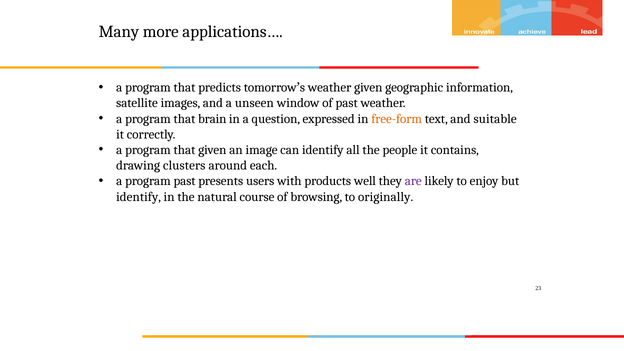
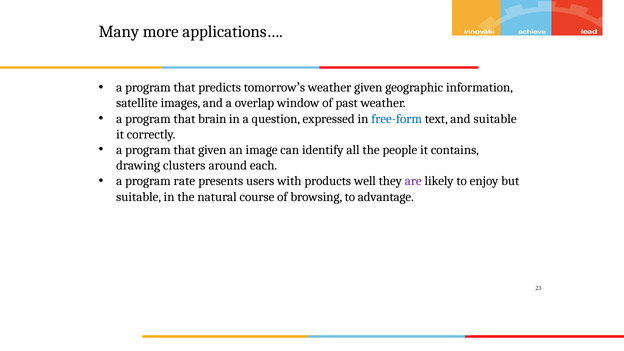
unseen: unseen -> overlap (254, 103)
free-form colour: orange -> blue (397, 119)
program past: past -> rate (184, 181)
identify: identify -> suitable (139, 197)
originally: originally -> advantage (386, 197)
